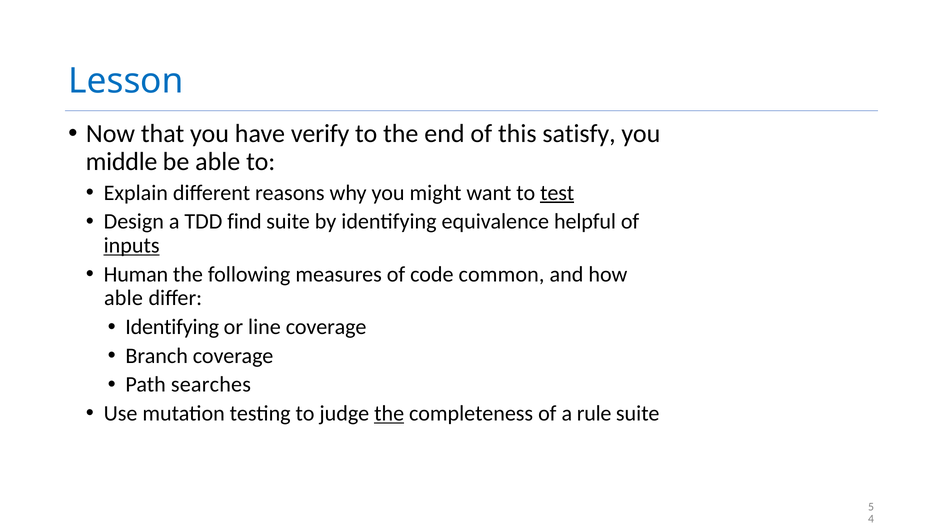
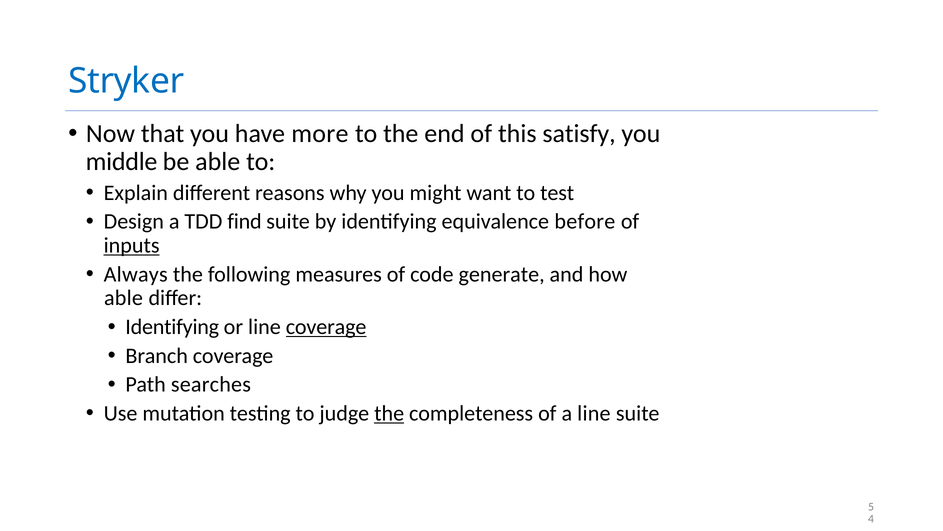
Lesson: Lesson -> Stryker (126, 81)
verify: verify -> more (320, 133)
test underline: present -> none (557, 193)
helpful: helpful -> before (585, 221)
Human: Human -> Always (136, 274)
common: common -> generate (502, 274)
coverage underline: none -> present (326, 327)
a rule: rule -> line (594, 413)
